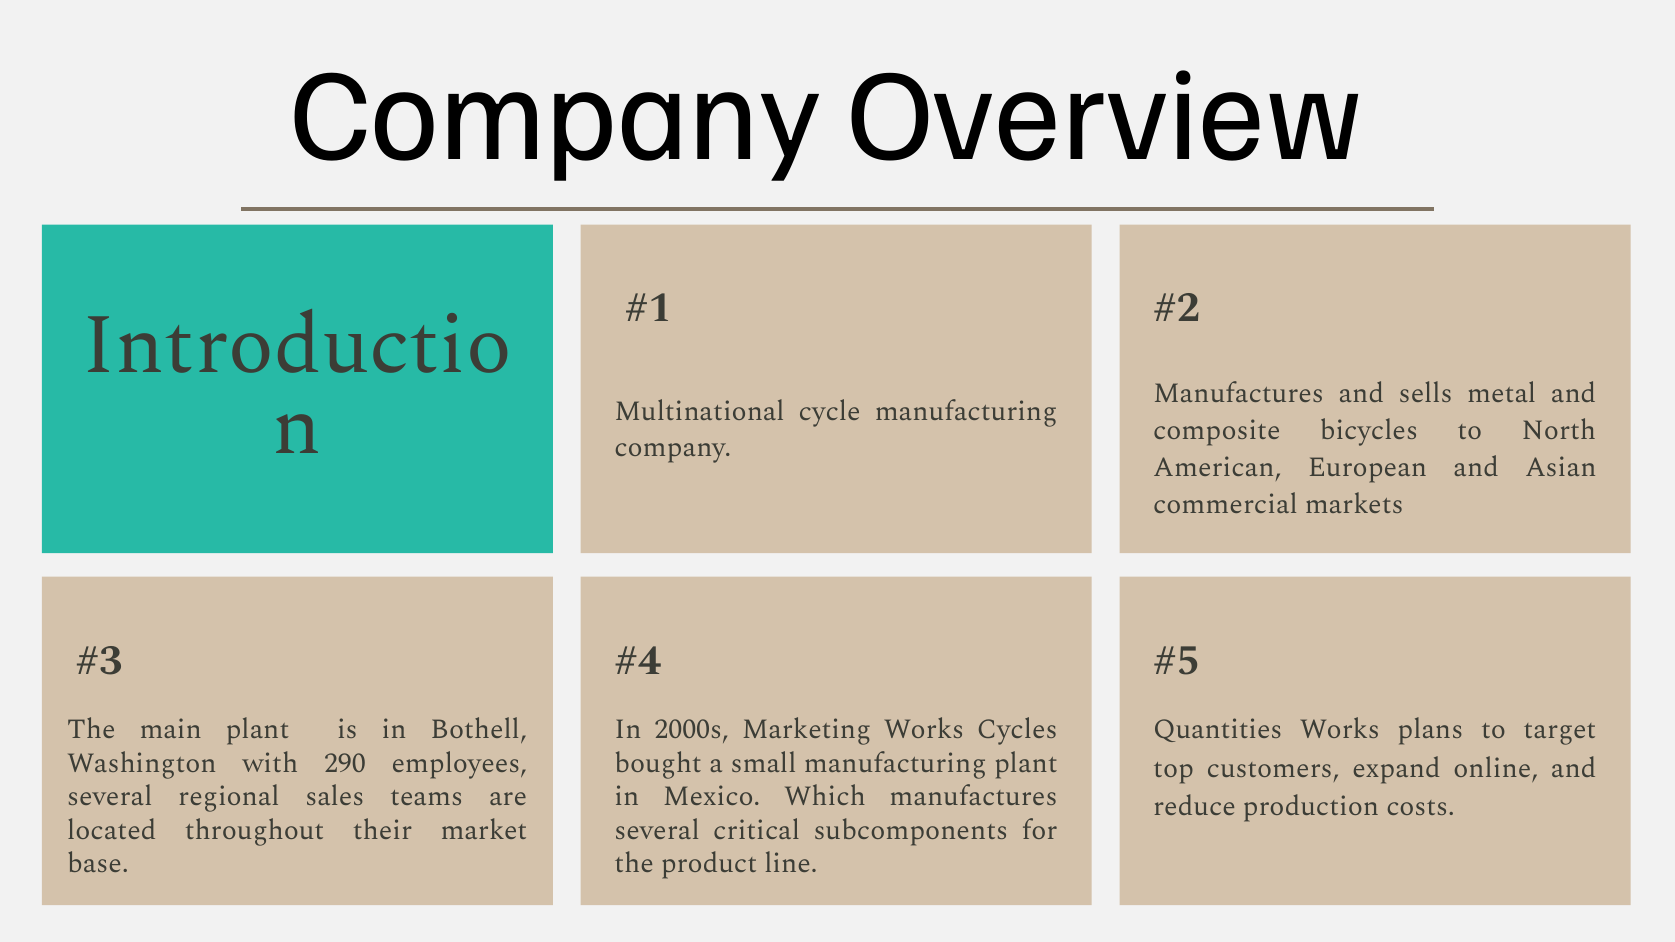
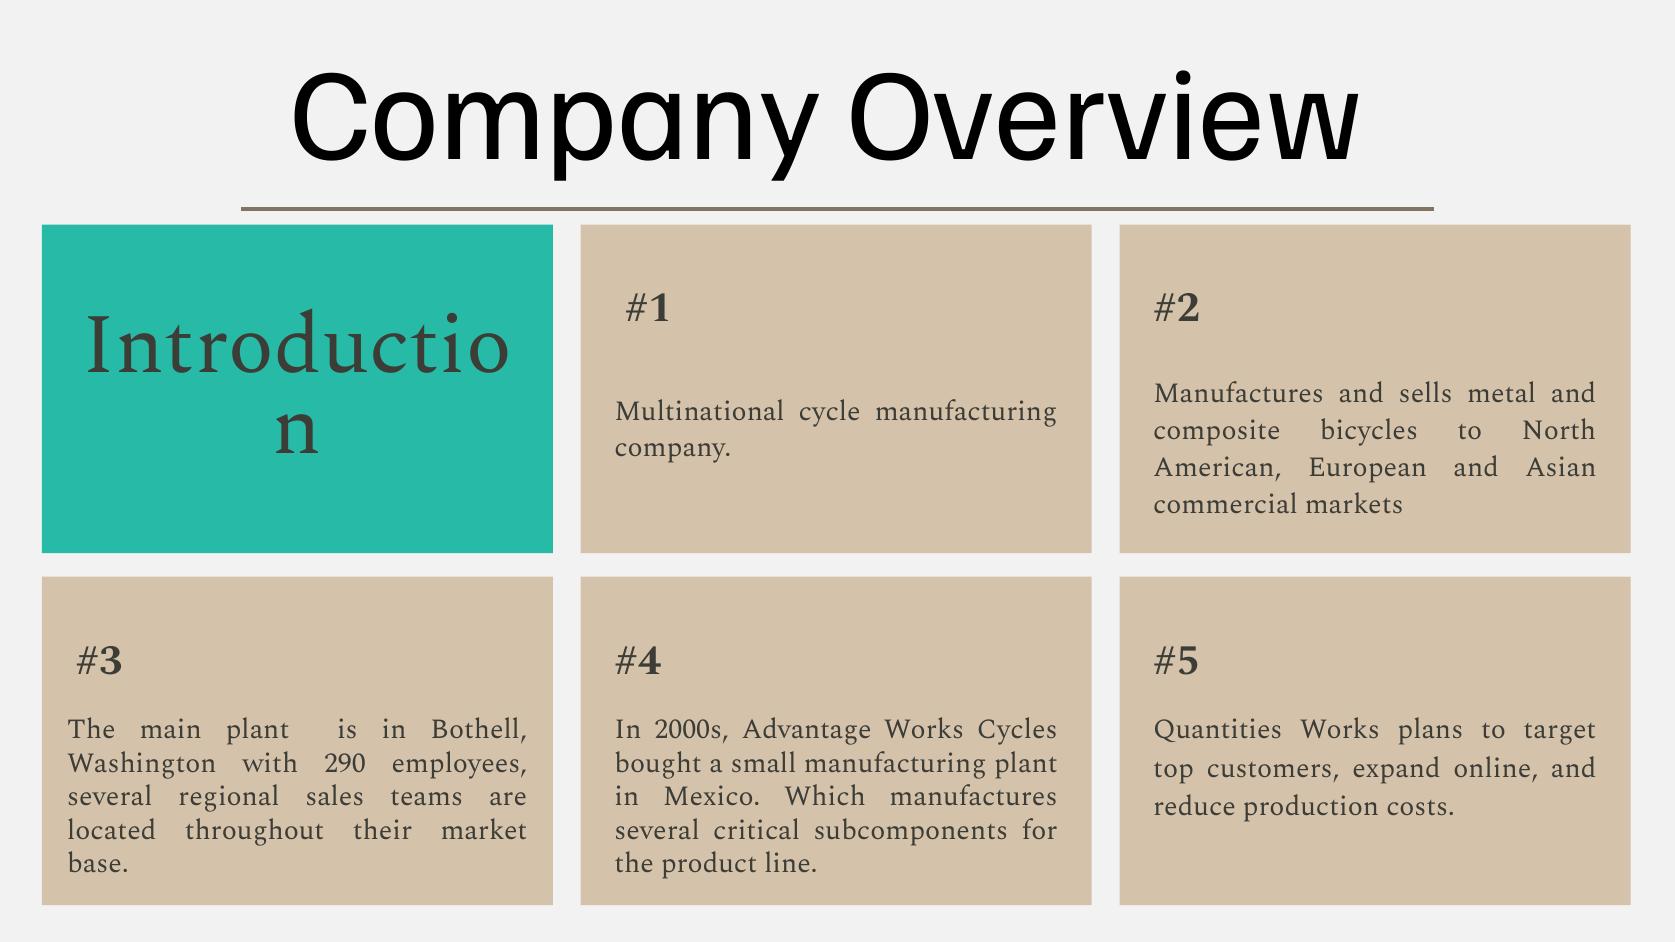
Marketing: Marketing -> Advantage (807, 730)
